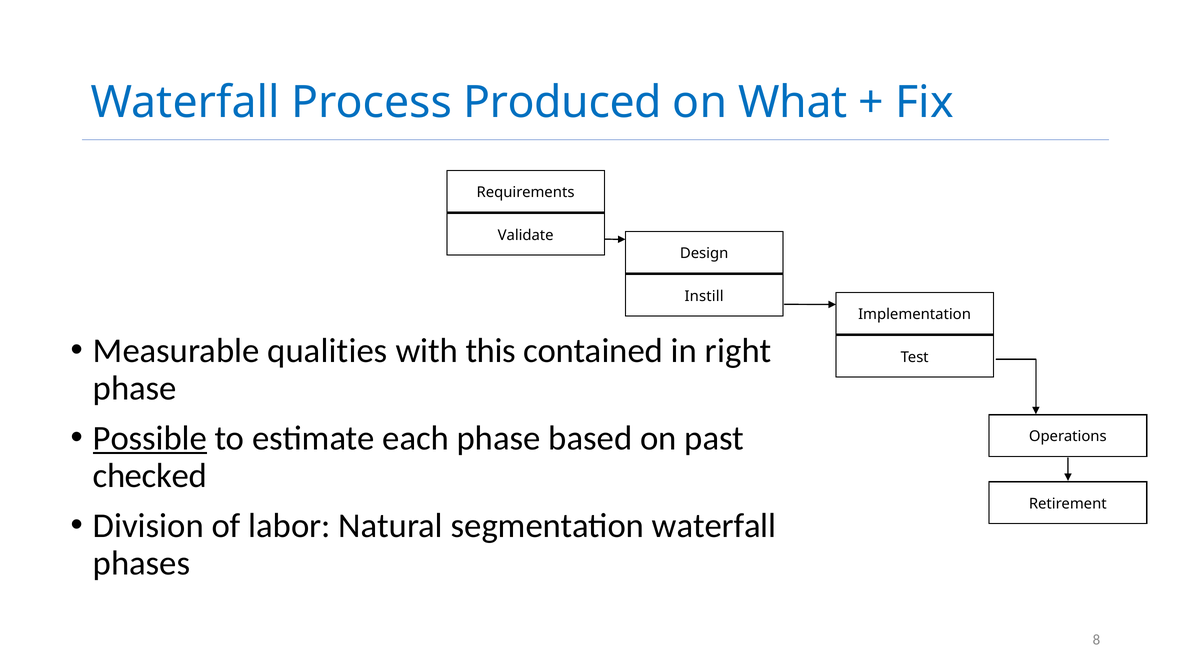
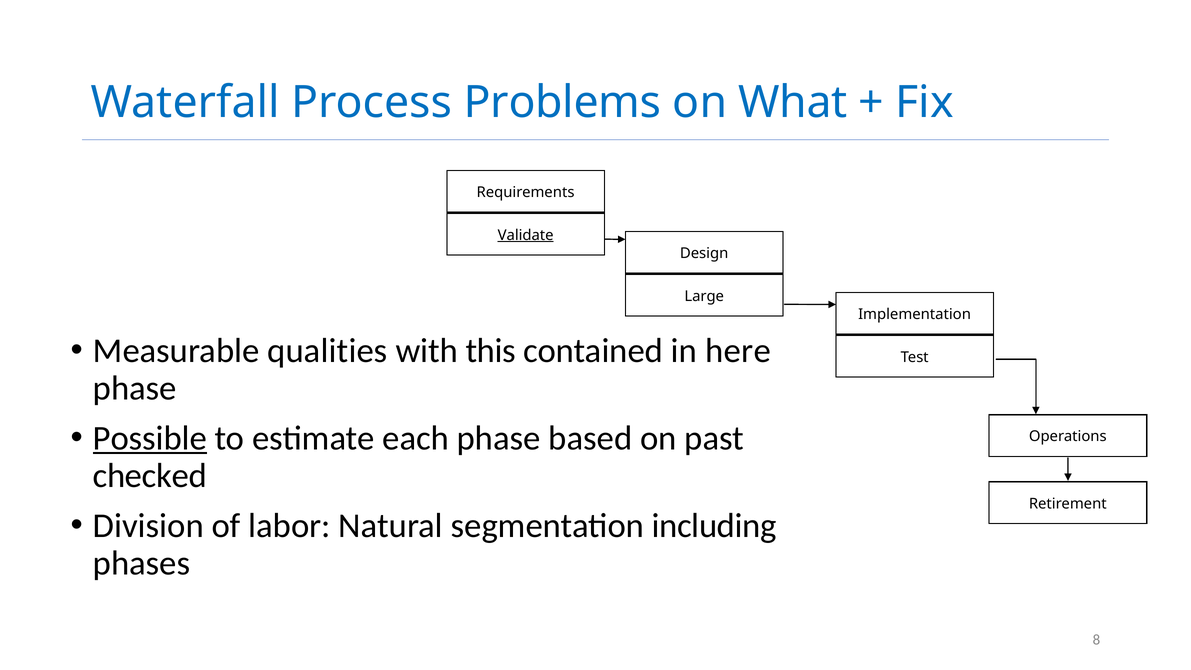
Produced: Produced -> Problems (563, 102)
Validate underline: none -> present (526, 235)
Instill: Instill -> Large (704, 296)
right: right -> here (738, 351)
segmentation waterfall: waterfall -> including (714, 526)
